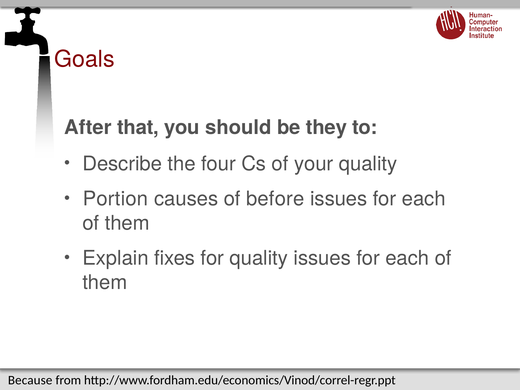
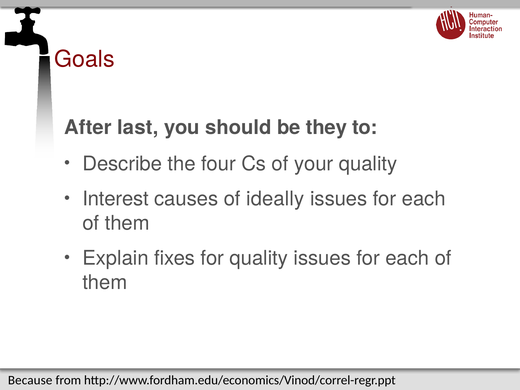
that: that -> last (138, 127)
Portion: Portion -> Interest (116, 199)
before: before -> ideally (275, 199)
